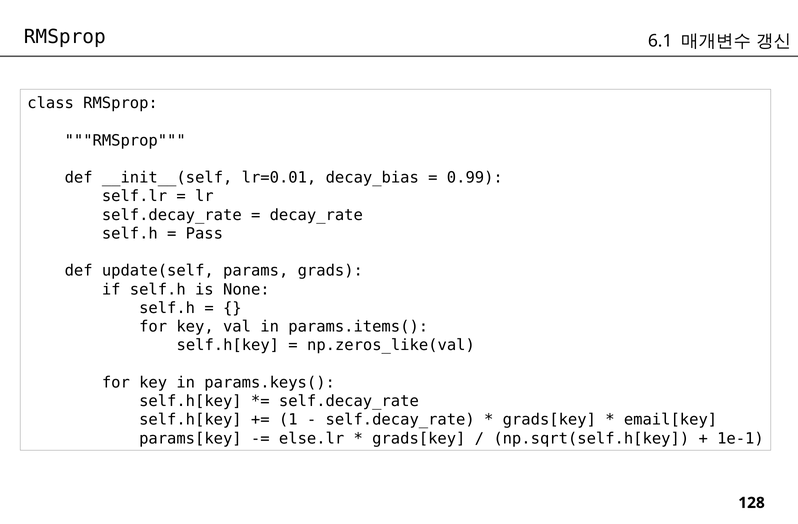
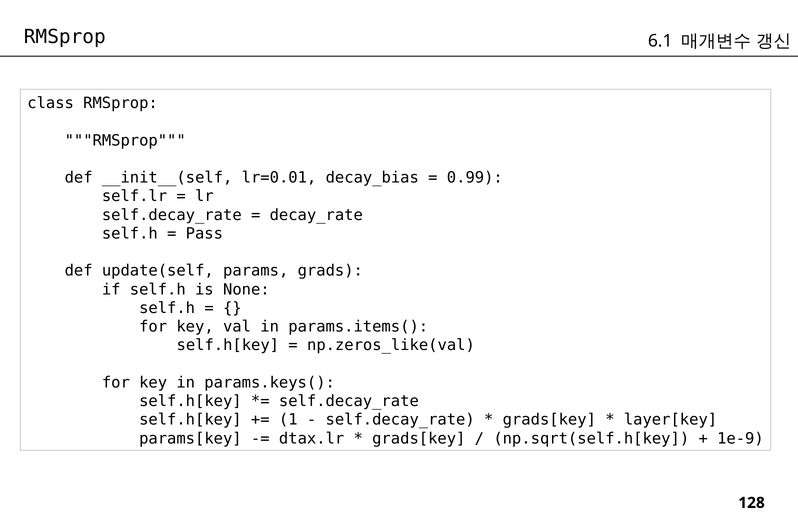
email[key: email[key -> layer[key (671, 420)
else.lr: else.lr -> dtax.lr (312, 439)
1e-1: 1e-1 -> 1e-9 (740, 439)
